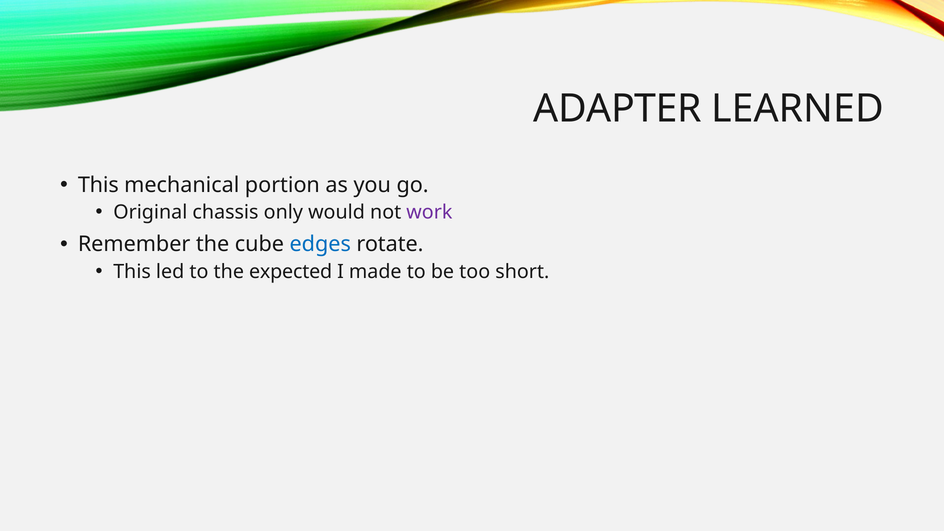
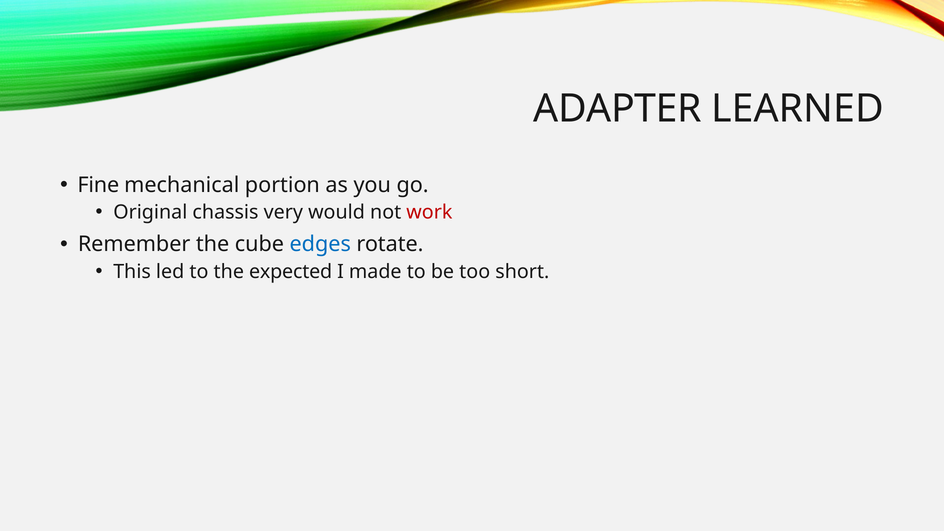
This: This -> Fine (98, 185)
only: only -> very (283, 212)
work colour: purple -> red (429, 212)
